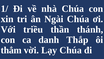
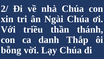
1/: 1/ -> 2/ (4, 9)
thẳm: thẳm -> bỗng (11, 50)
